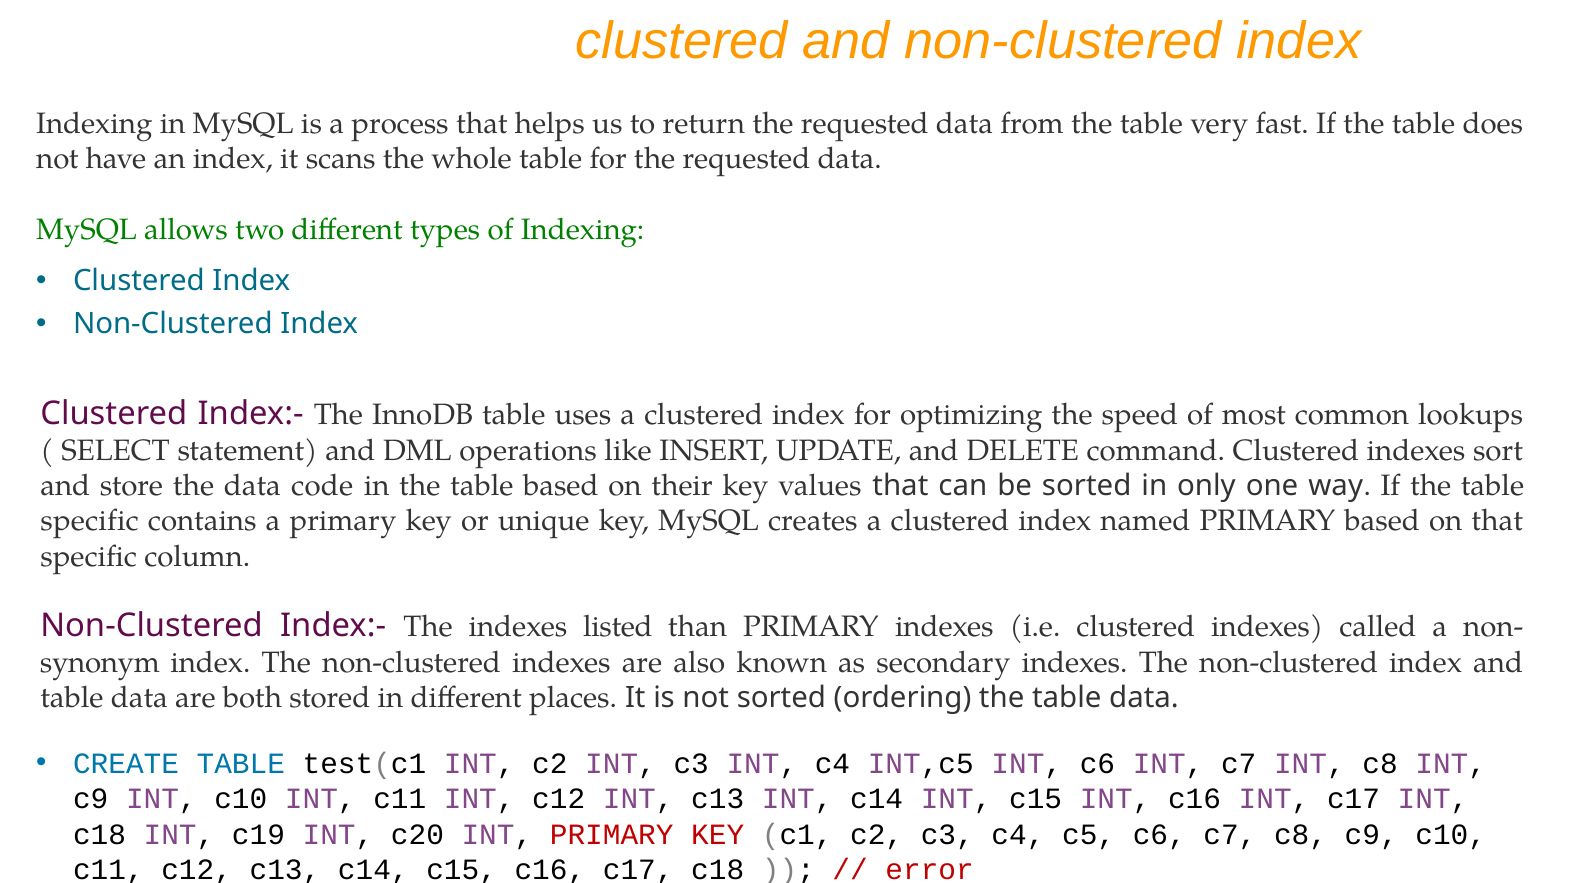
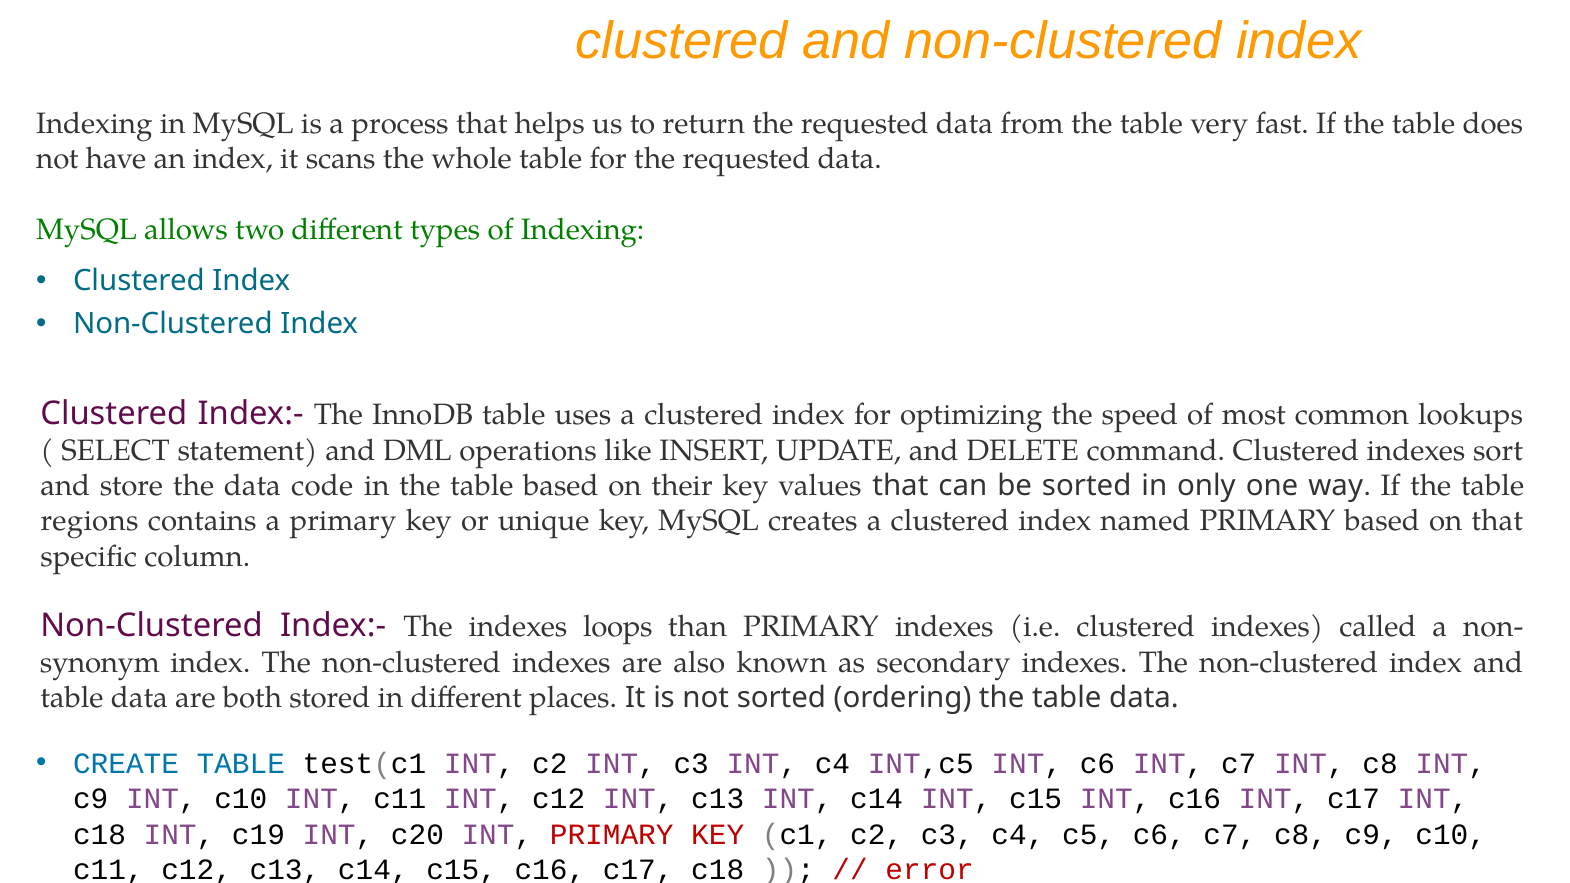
specific: specific -> regions (90, 521)
listed: listed -> loops (618, 627)
